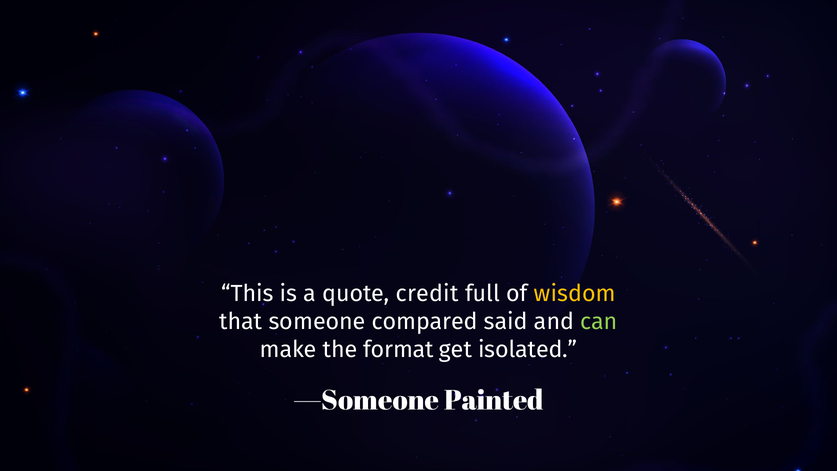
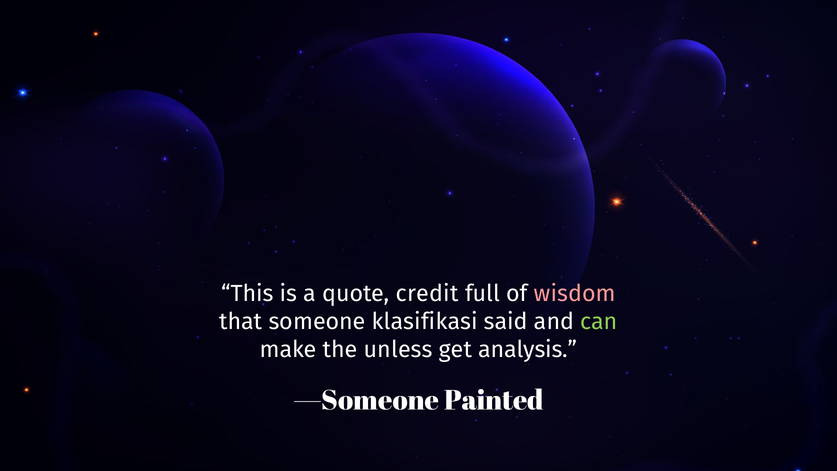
wisdom colour: yellow -> pink (575, 293)
compared: compared -> klasifikasi (425, 321)
format: format -> unless (398, 349)
isolated: isolated -> analysis (528, 349)
